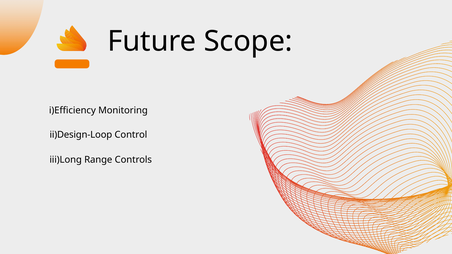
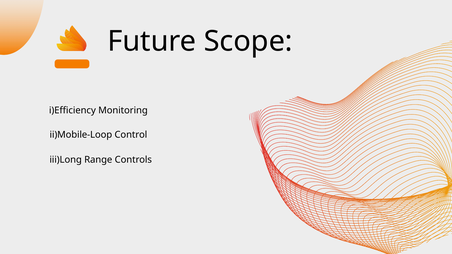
ii)Design-Loop: ii)Design-Loop -> ii)Mobile-Loop (81, 135)
